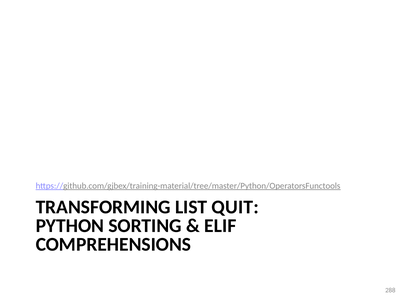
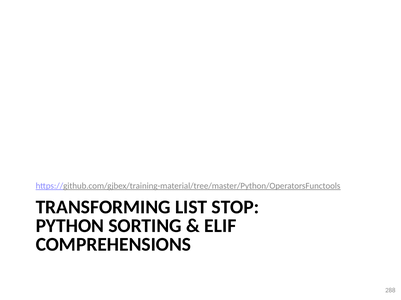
QUIT: QUIT -> STOP (235, 208)
